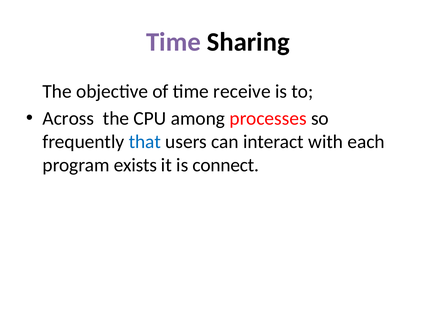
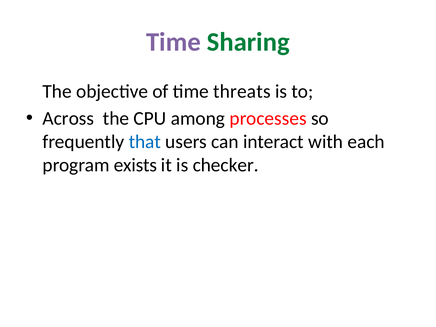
Sharing colour: black -> green (248, 42)
receive: receive -> threats (242, 91)
connect: connect -> checker (226, 165)
